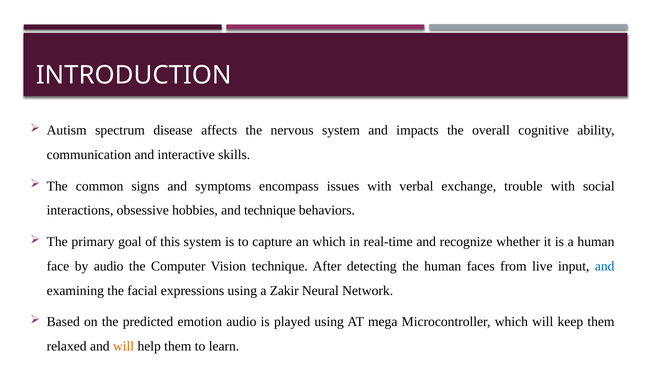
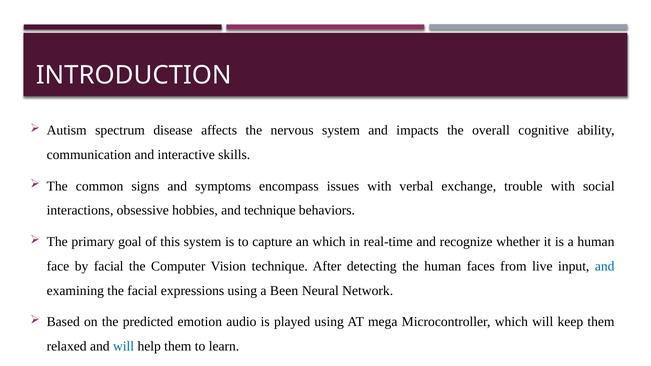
by audio: audio -> facial (109, 266)
Zakir: Zakir -> Been (284, 291)
will colour: orange -> blue (124, 346)
